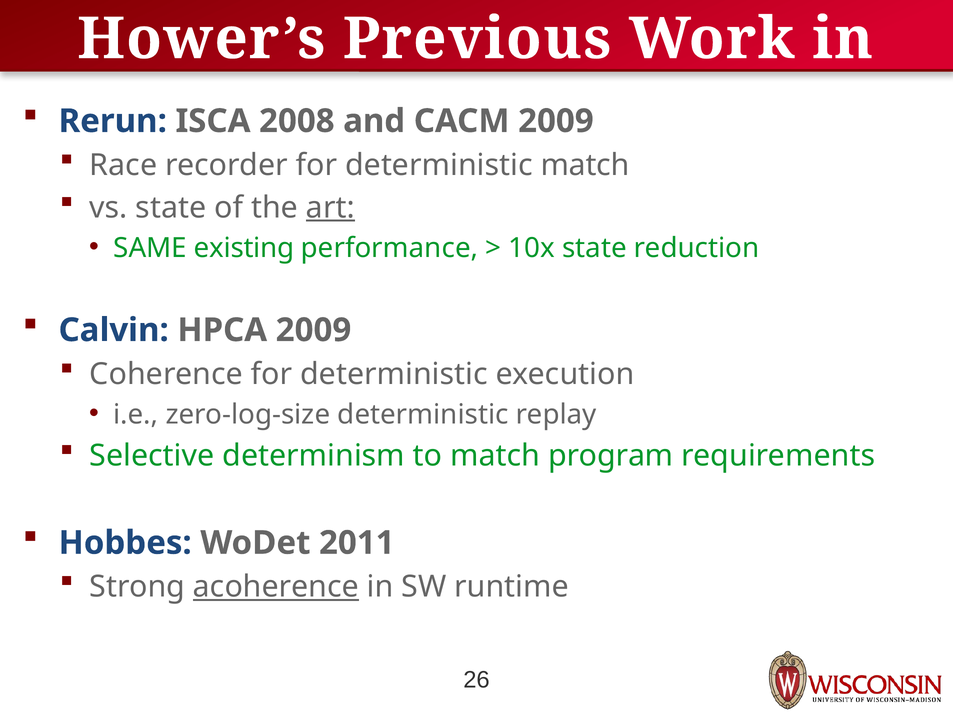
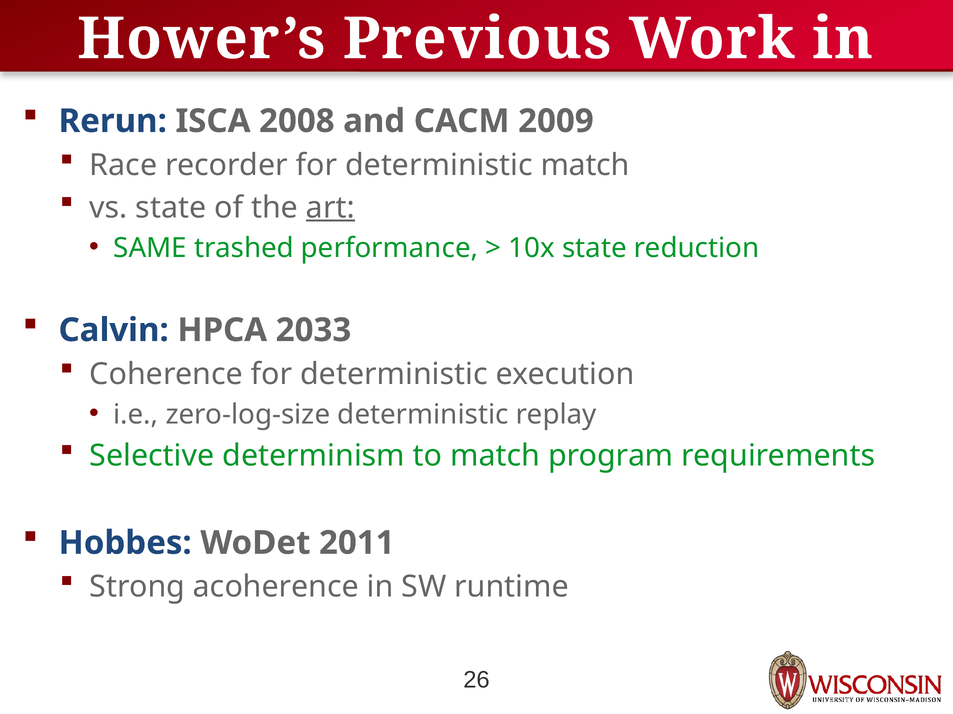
existing: existing -> trashed (244, 248)
HPCA 2009: 2009 -> 2033 (313, 331)
acoherence underline: present -> none (276, 587)
